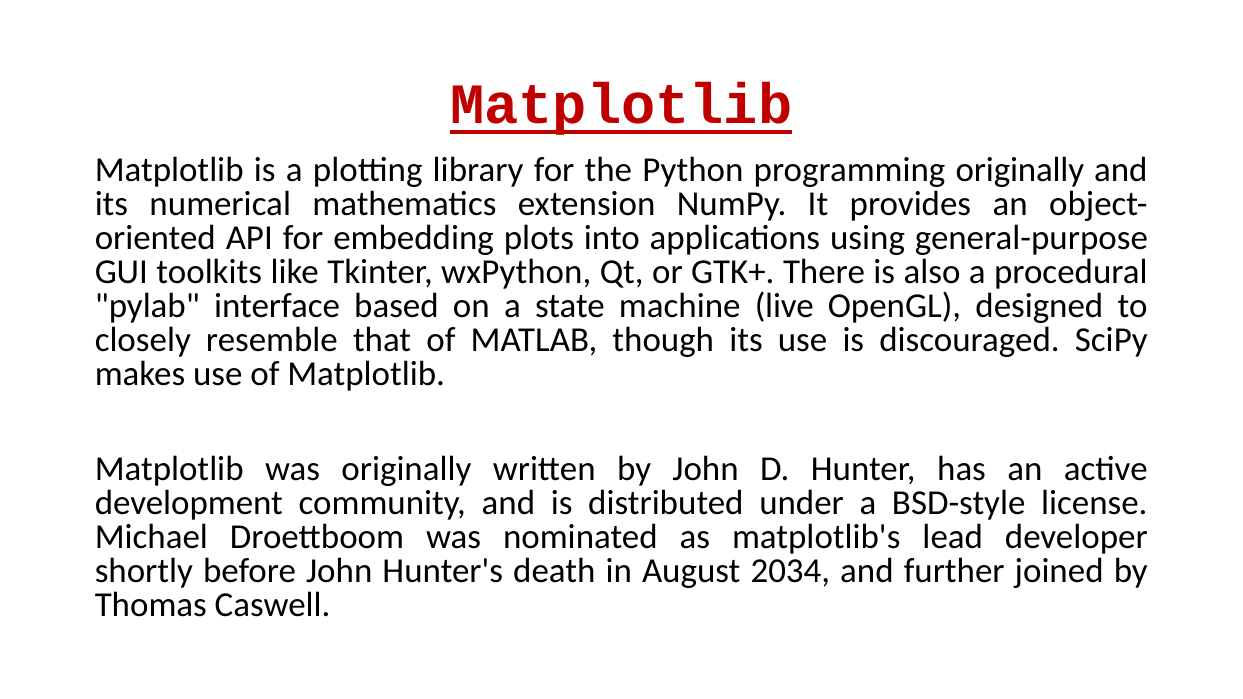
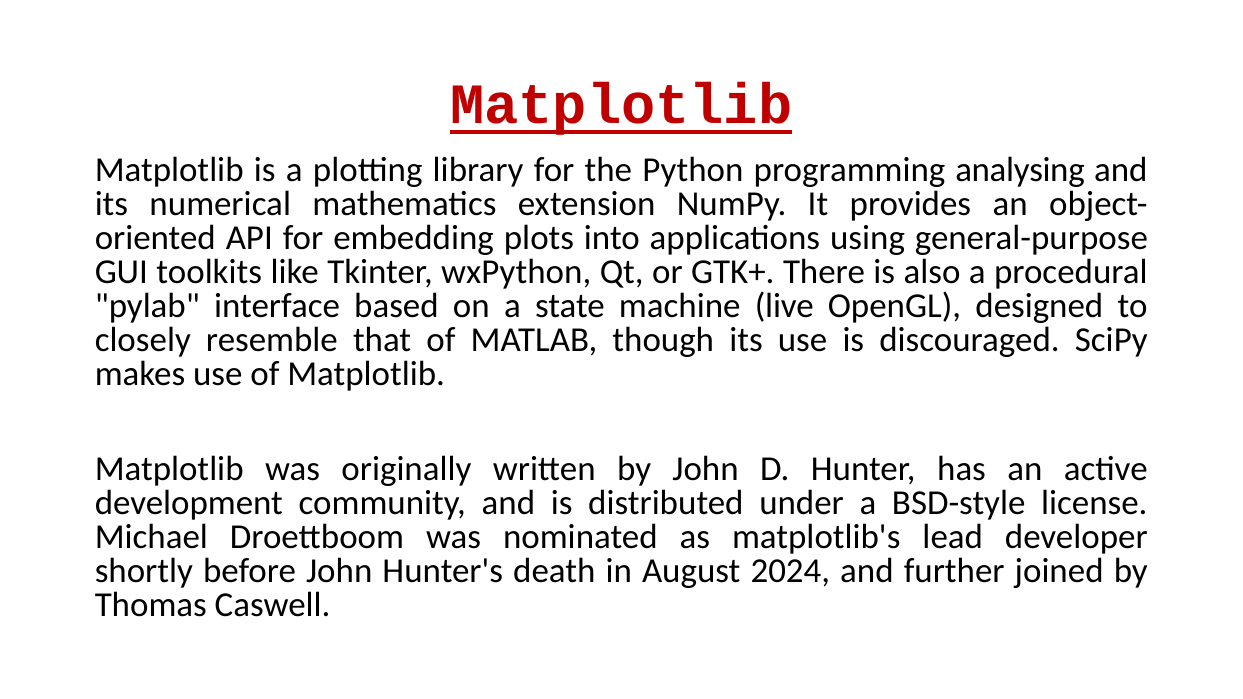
programming originally: originally -> analysing (1020, 170)
2034: 2034 -> 2024 (790, 571)
